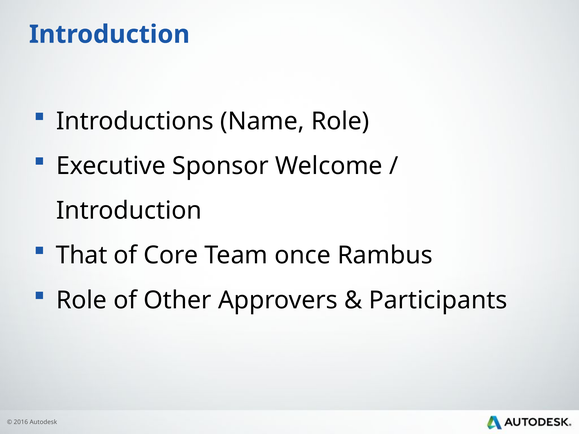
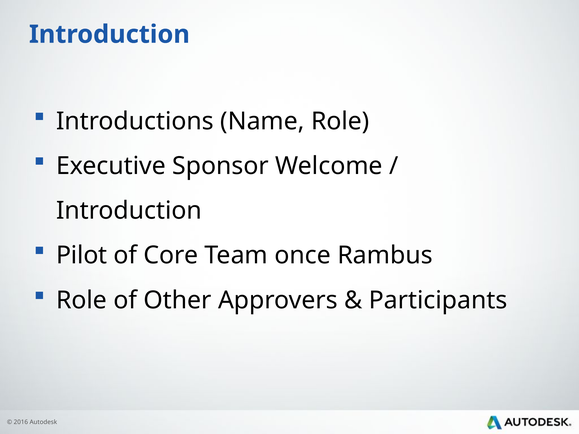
That: That -> Pilot (82, 256)
